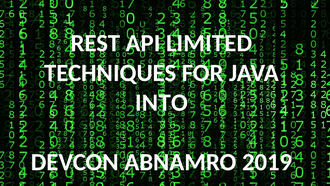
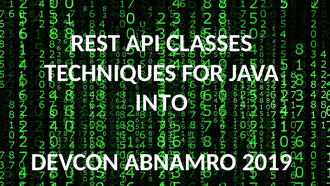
LIMITED: LIMITED -> CLASSES (209, 43)
